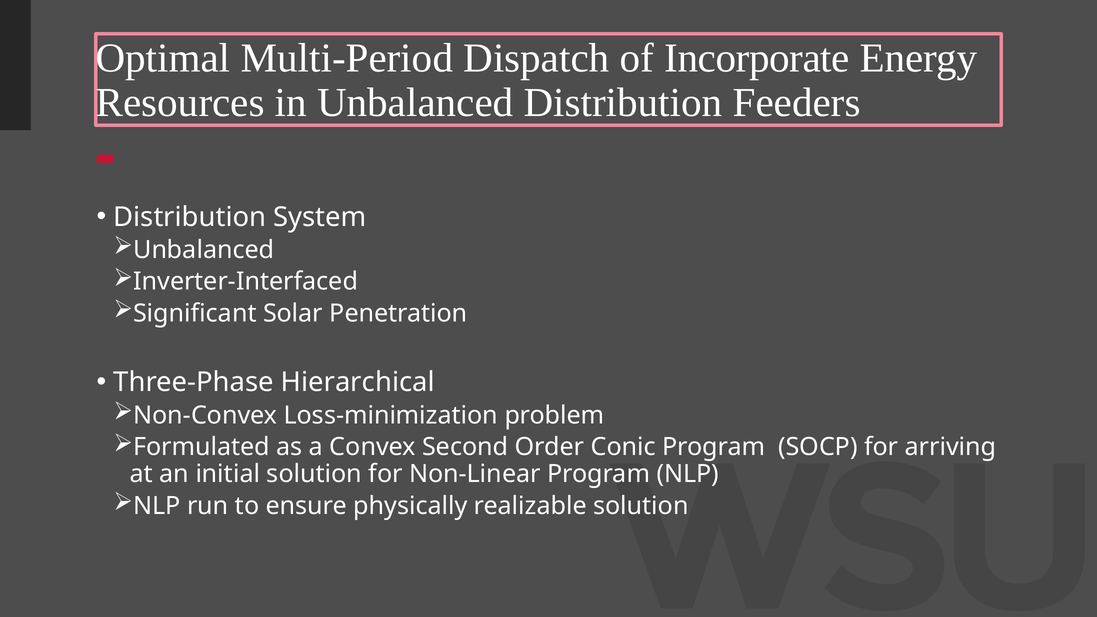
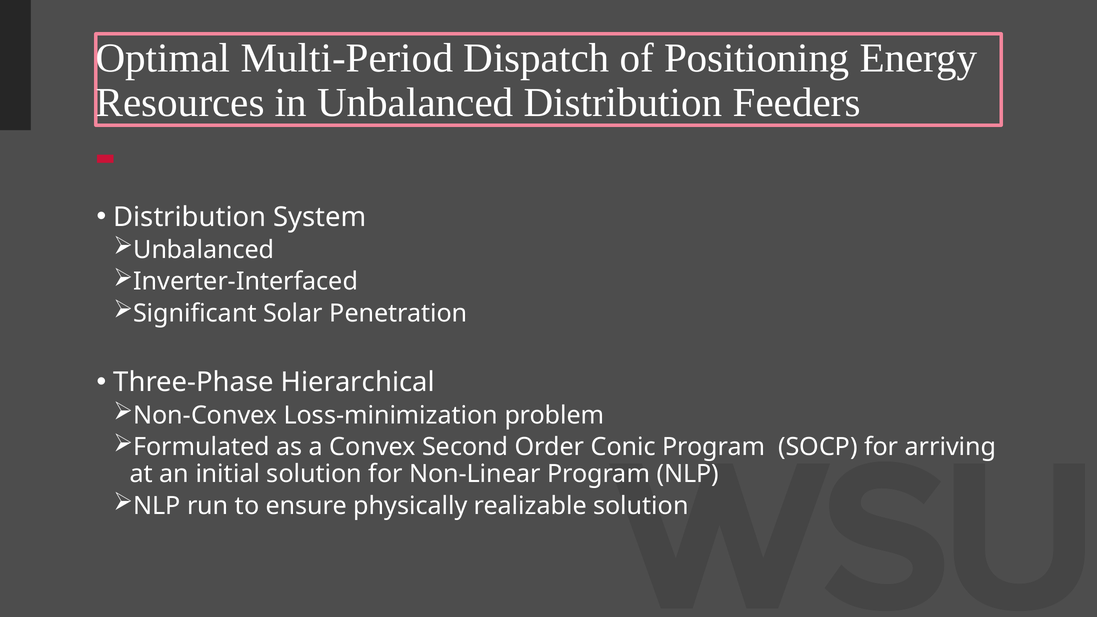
Incorporate: Incorporate -> Positioning (757, 58)
